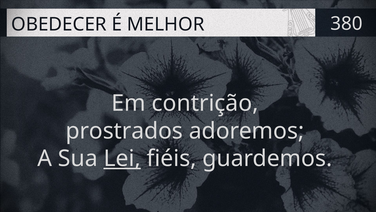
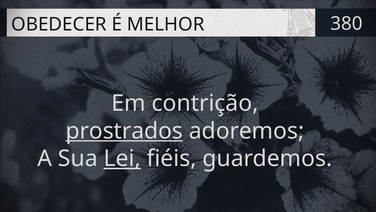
prostrados underline: none -> present (124, 131)
